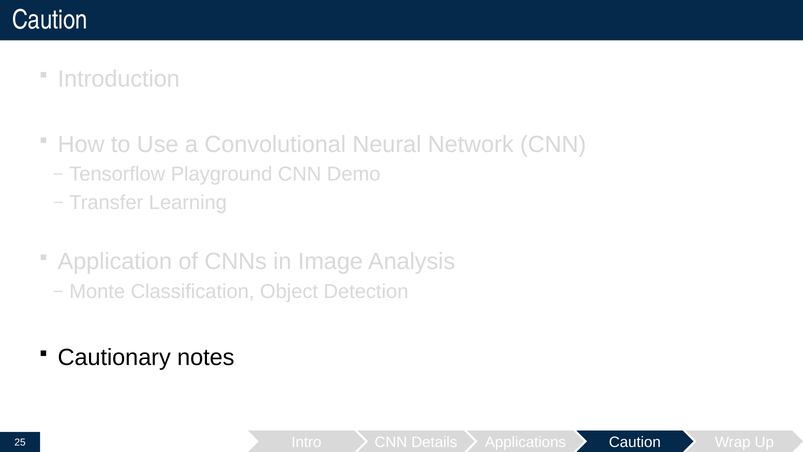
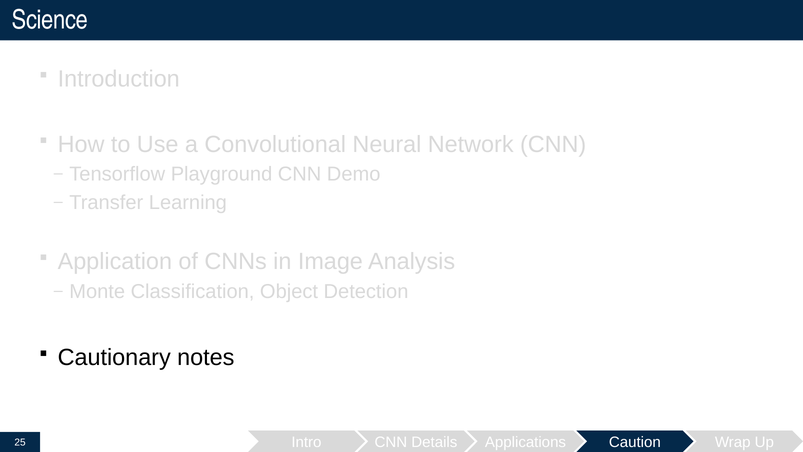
Caution: Caution -> Science (50, 20)
